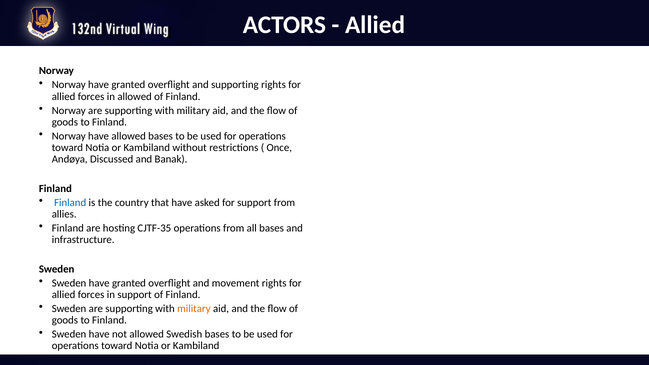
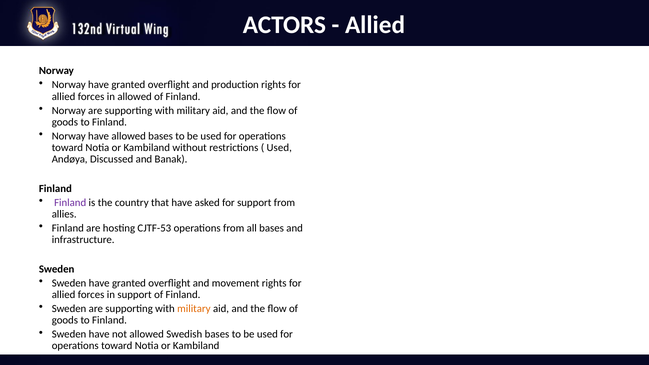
and supporting: supporting -> production (235, 85)
Once: Once -> Used (279, 148)
Finland colour: blue -> purple (70, 203)
CJTF-35: CJTF-35 -> CJTF-53 (154, 228)
